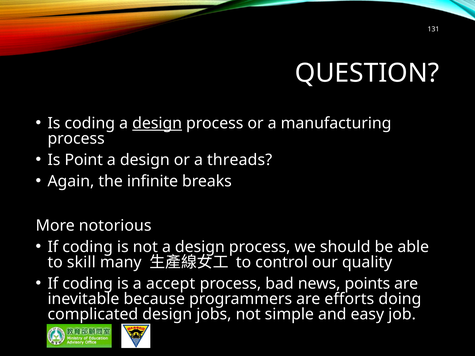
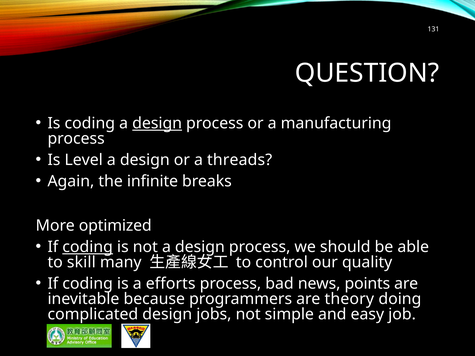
Point: Point -> Level (84, 160)
notorious: notorious -> optimized (115, 226)
coding underline: none -> present (88, 247)
accept: accept -> efforts (171, 284)
efforts: efforts -> theory (349, 299)
